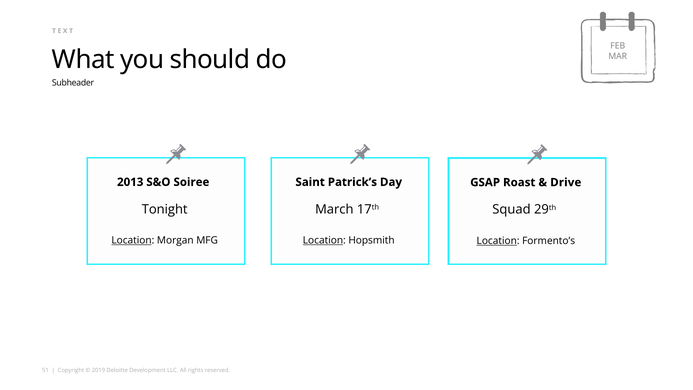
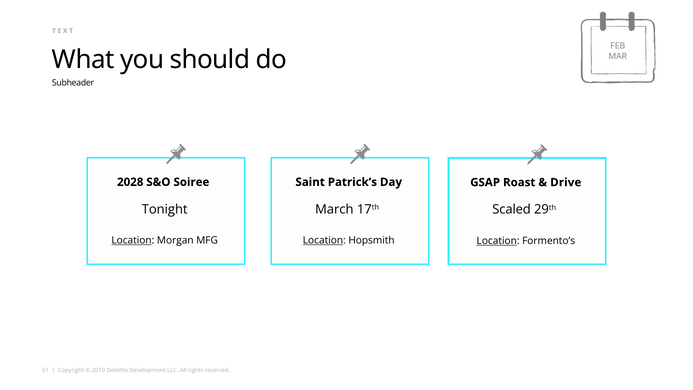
2013: 2013 -> 2028 (130, 182)
Squad: Squad -> Scaled (512, 210)
